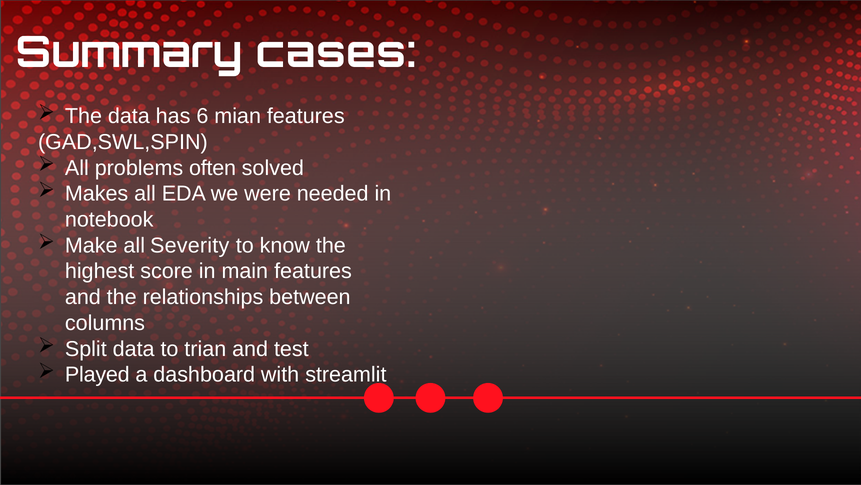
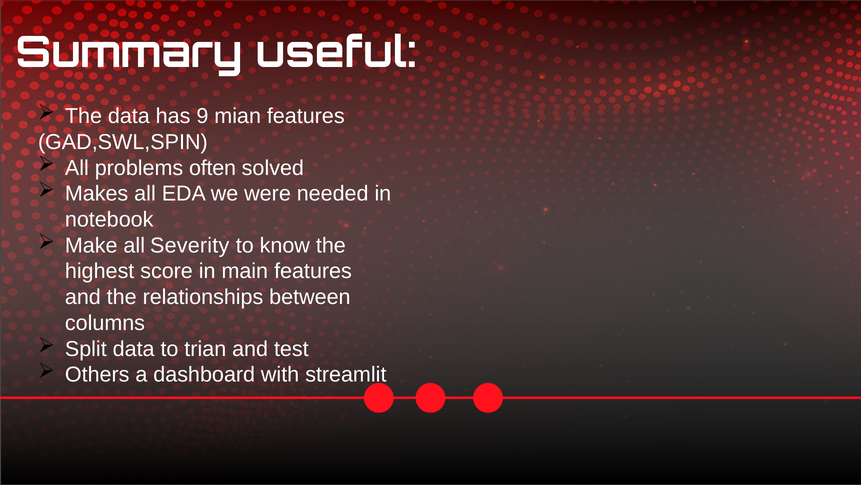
cases: cases -> useful (336, 53)
6: 6 -> 9 (202, 116)
Played: Played -> Others (97, 374)
